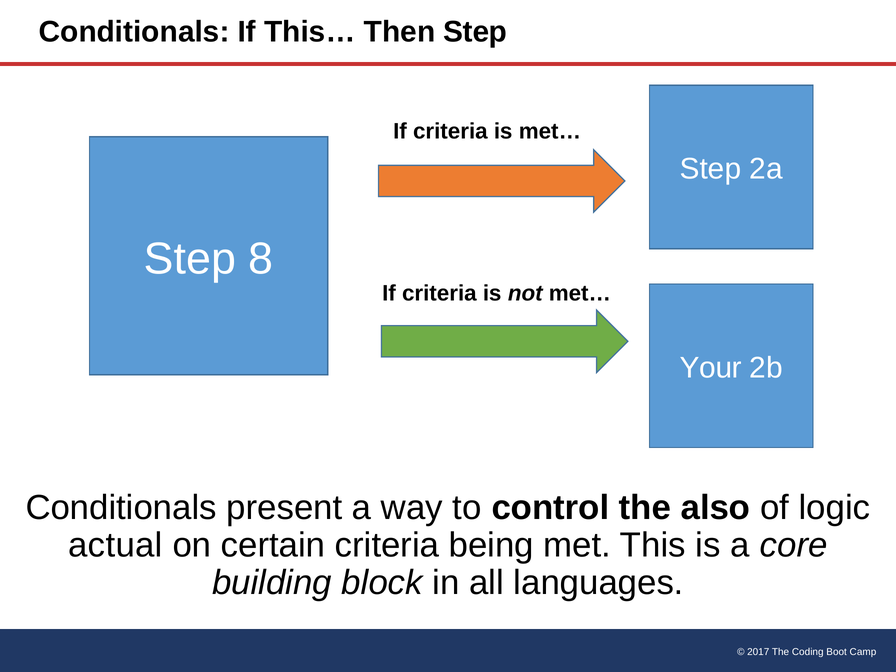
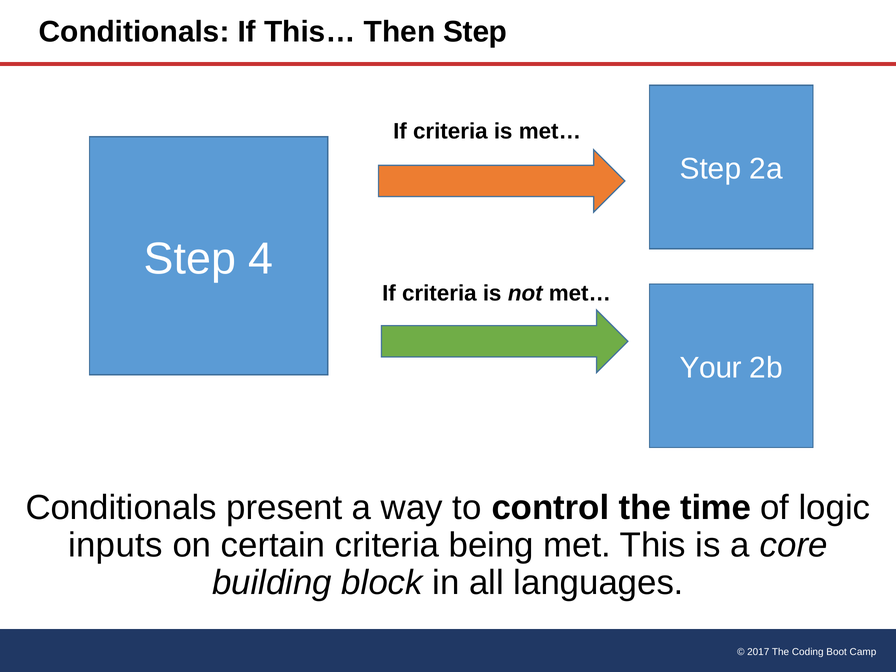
8: 8 -> 4 (261, 259)
also: also -> time (716, 508)
actual: actual -> inputs (115, 545)
